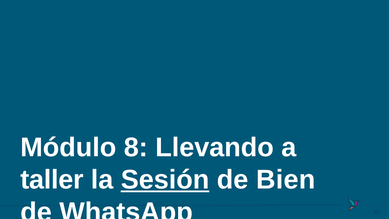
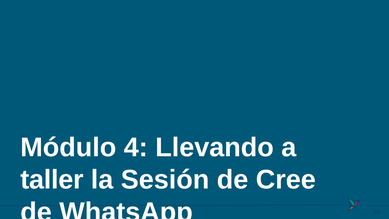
8: 8 -> 4 (136, 147)
Sesión underline: present -> none (165, 180)
Bien: Bien -> Cree (286, 180)
